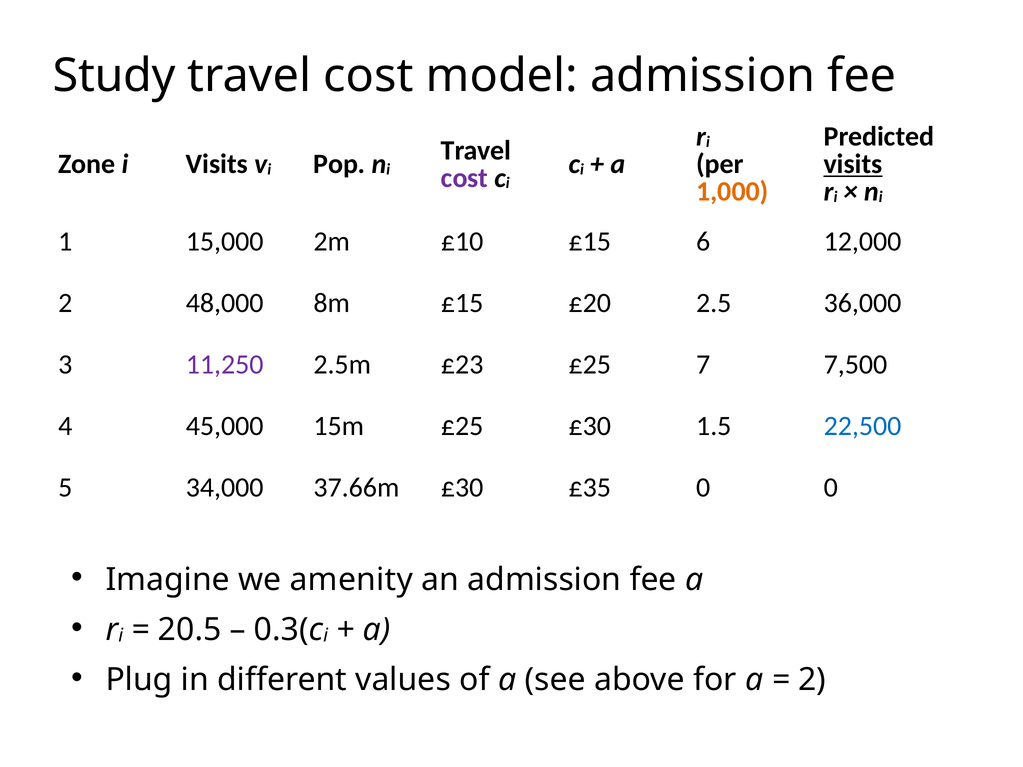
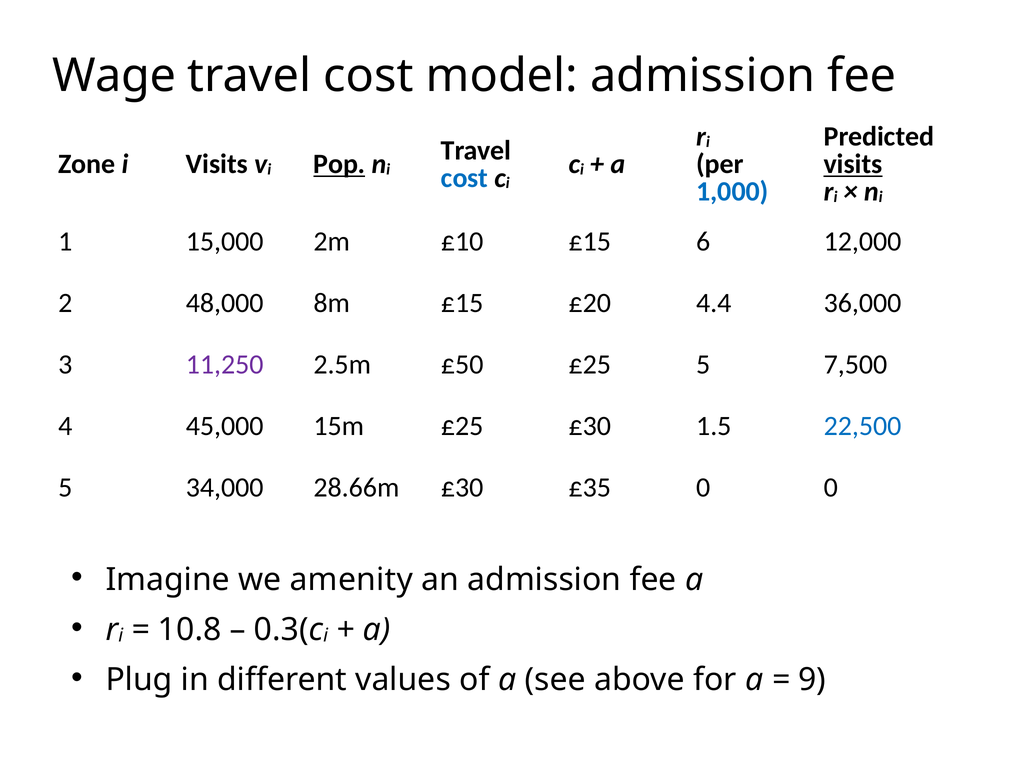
Study: Study -> Wage (114, 76)
Pop underline: none -> present (339, 164)
cost colour: purple -> blue (465, 178)
1,000 colour: orange -> blue (732, 192)
2.5: 2.5 -> 4.4 (714, 303)
£23: £23 -> £50 (462, 365)
£25 7: 7 -> 5 (703, 365)
37.66m: 37.66m -> 28.66m (356, 488)
20.5: 20.5 -> 10.8 (190, 630)
2: 2 -> 9 (812, 680)
